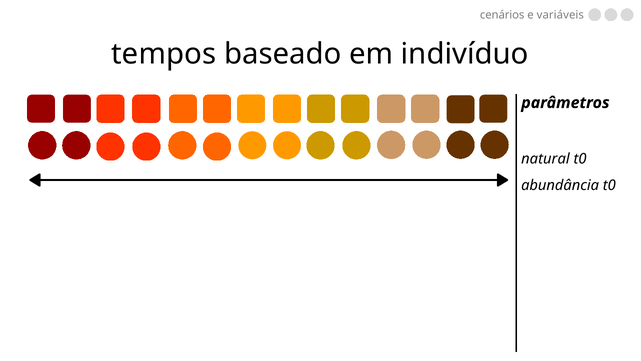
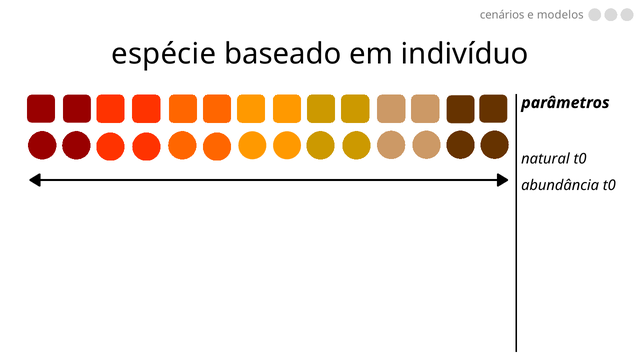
variáveis: variáveis -> modelos (560, 15)
tempos: tempos -> espécie (164, 54)
